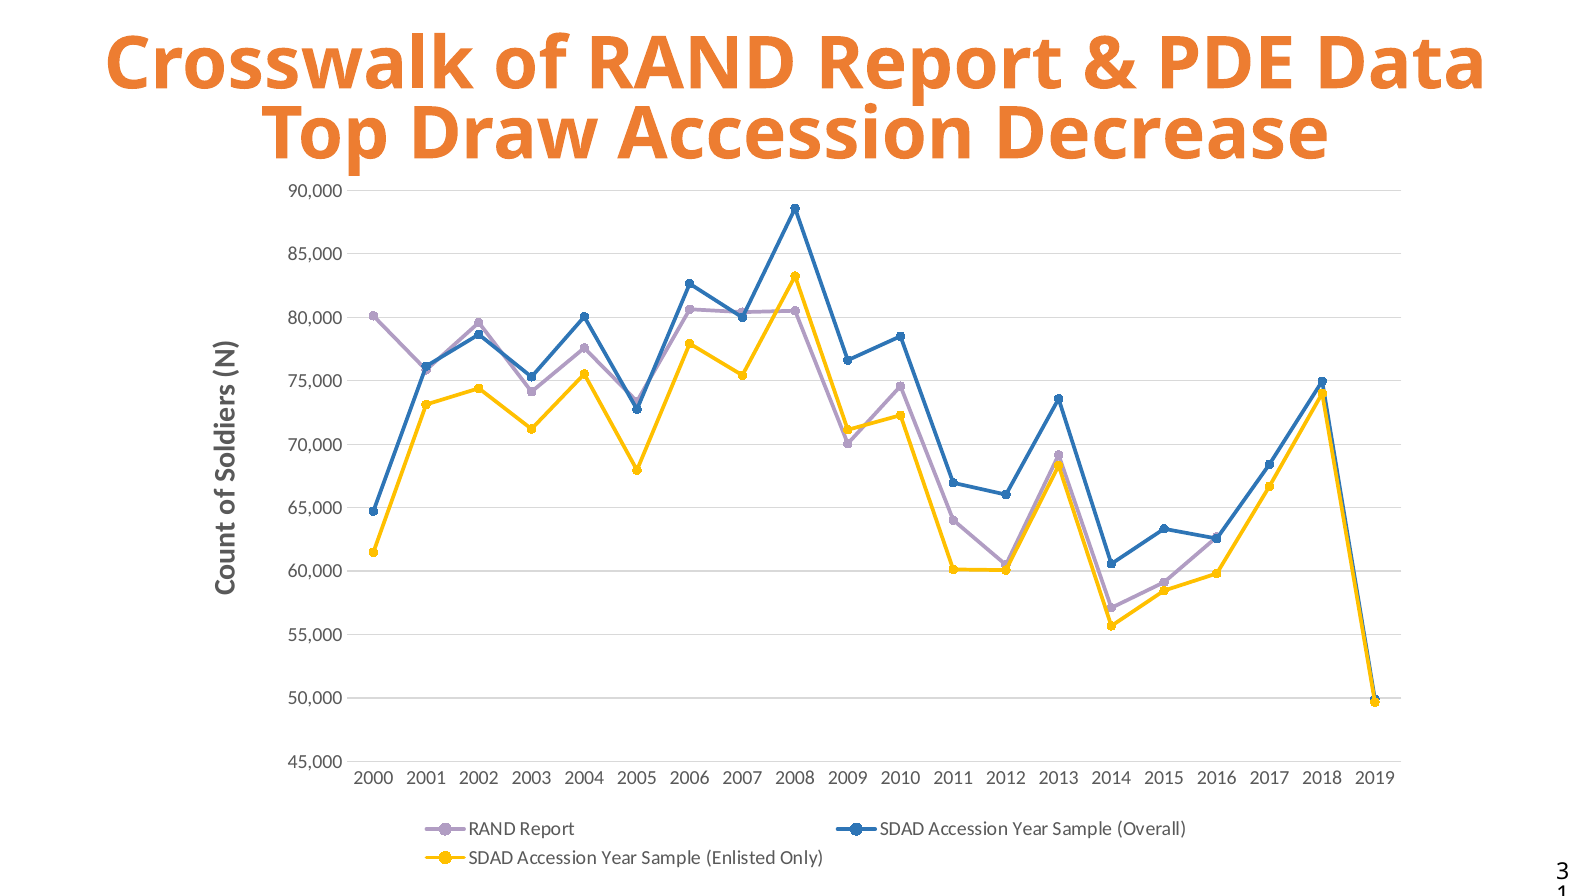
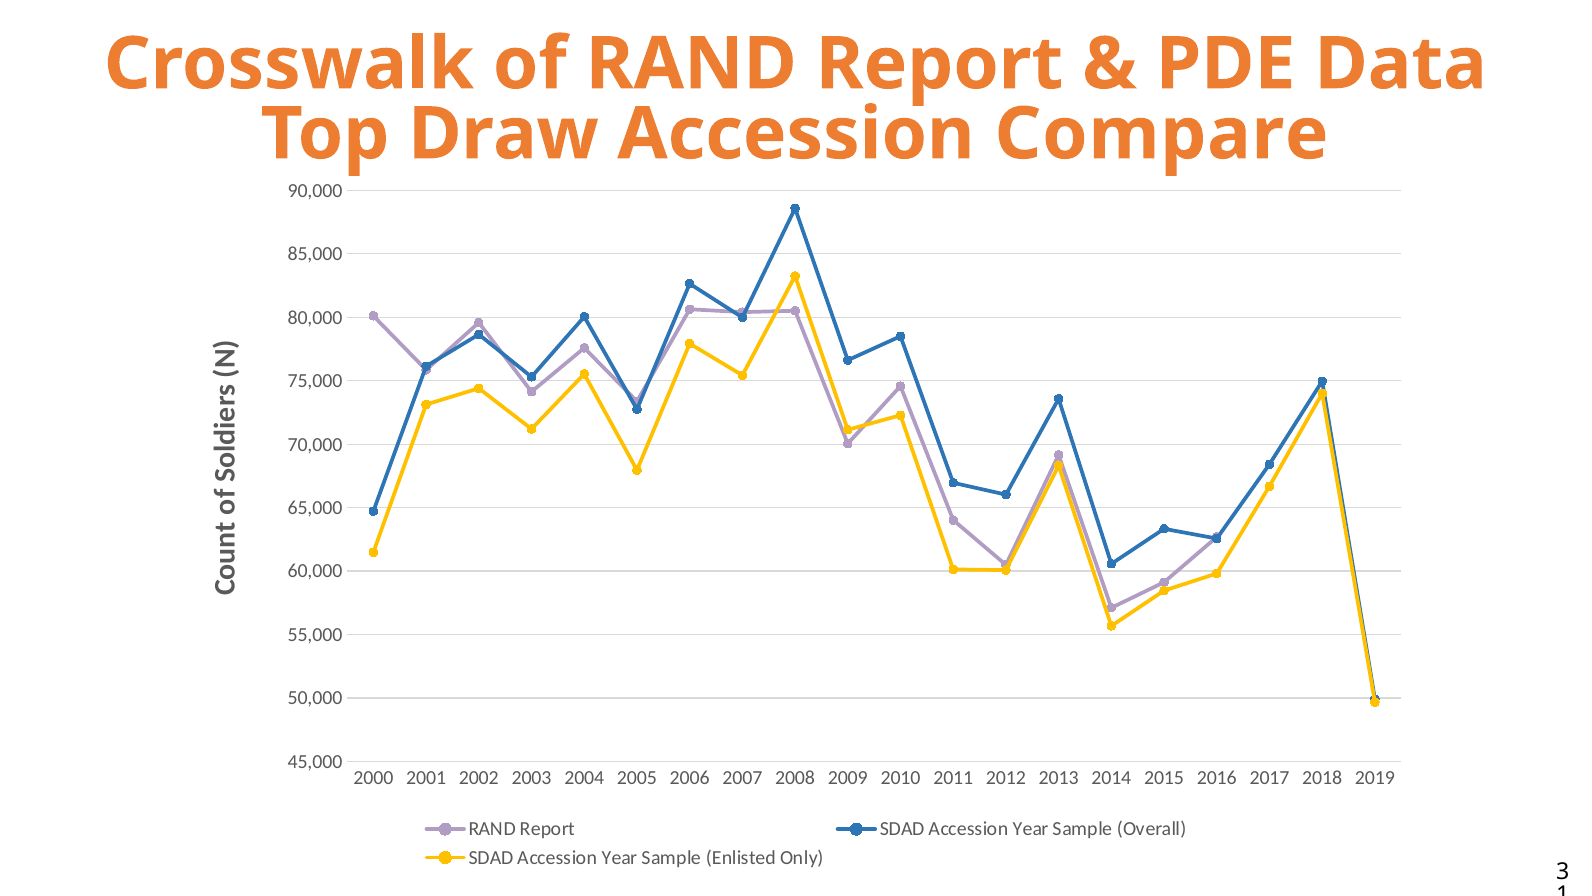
Decrease: Decrease -> Compare (1162, 134)
